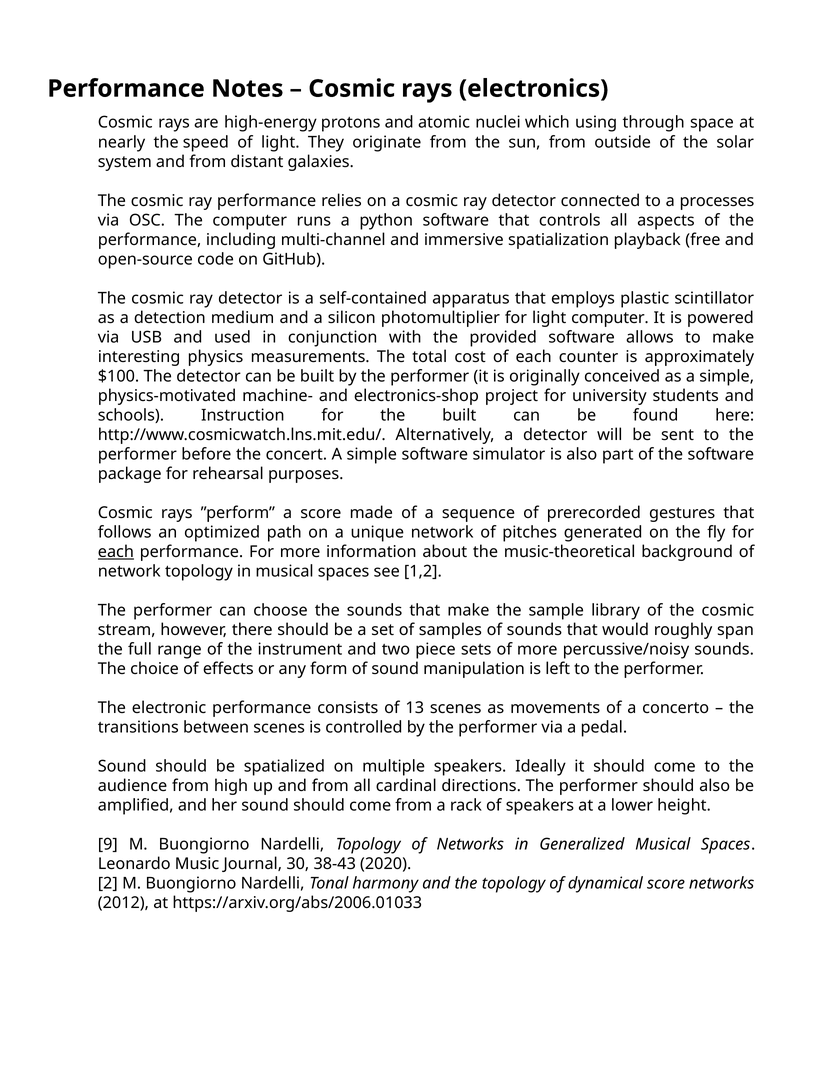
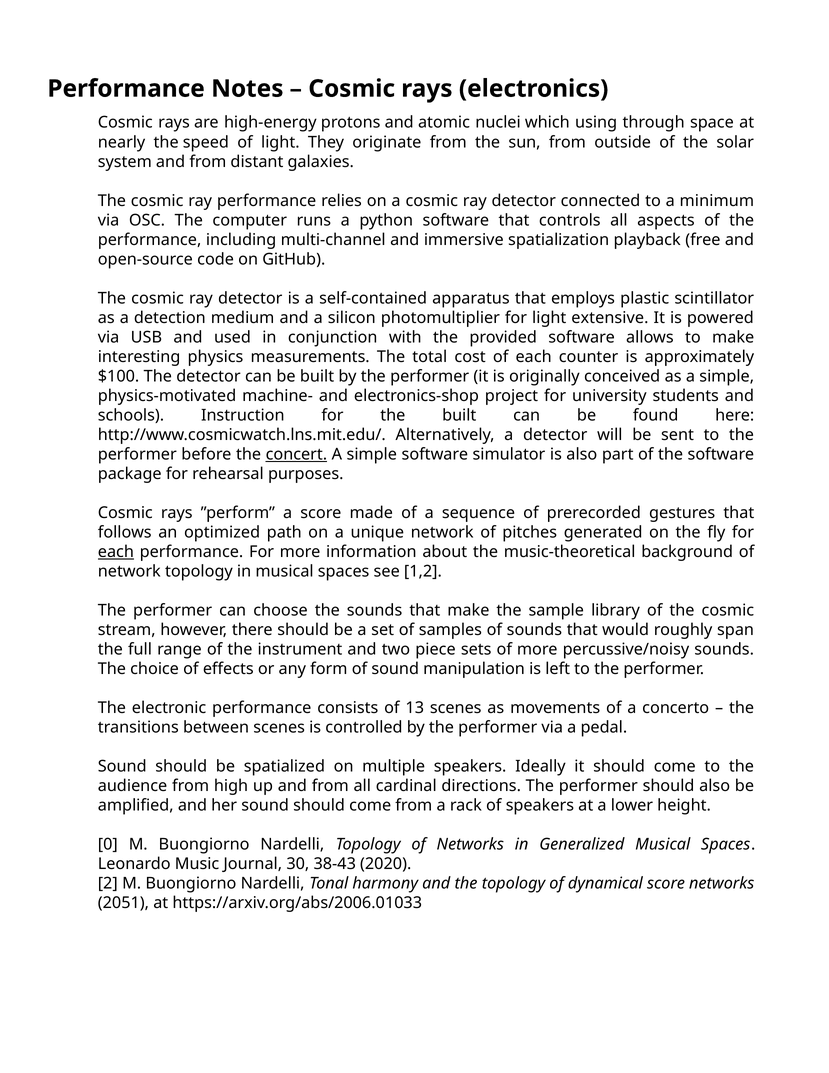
processes: processes -> minimum (717, 201)
light computer: computer -> extensive (610, 318)
concert underline: none -> present (296, 454)
9: 9 -> 0 (108, 844)
2012: 2012 -> 2051 (123, 903)
